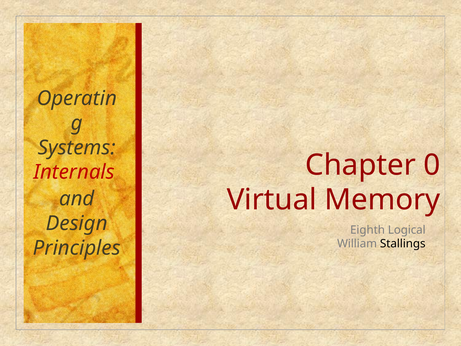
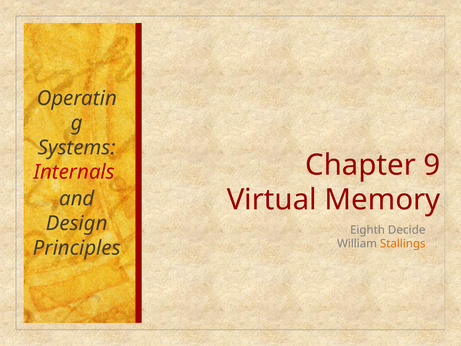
0: 0 -> 9 (432, 165)
Logical: Logical -> Decide (407, 230)
Stallings colour: black -> orange (403, 244)
